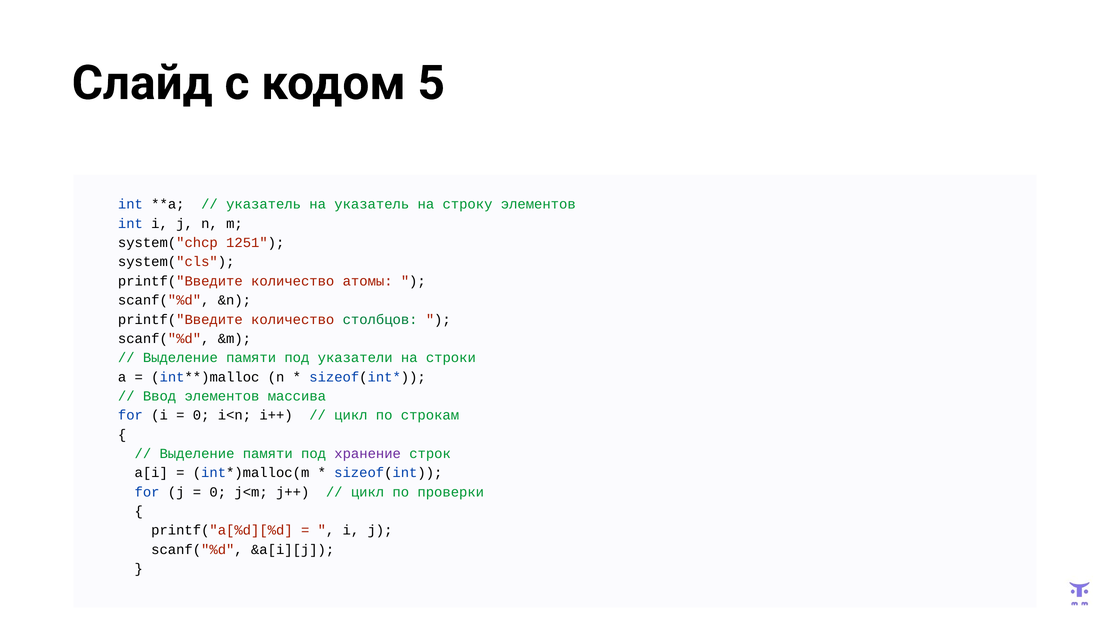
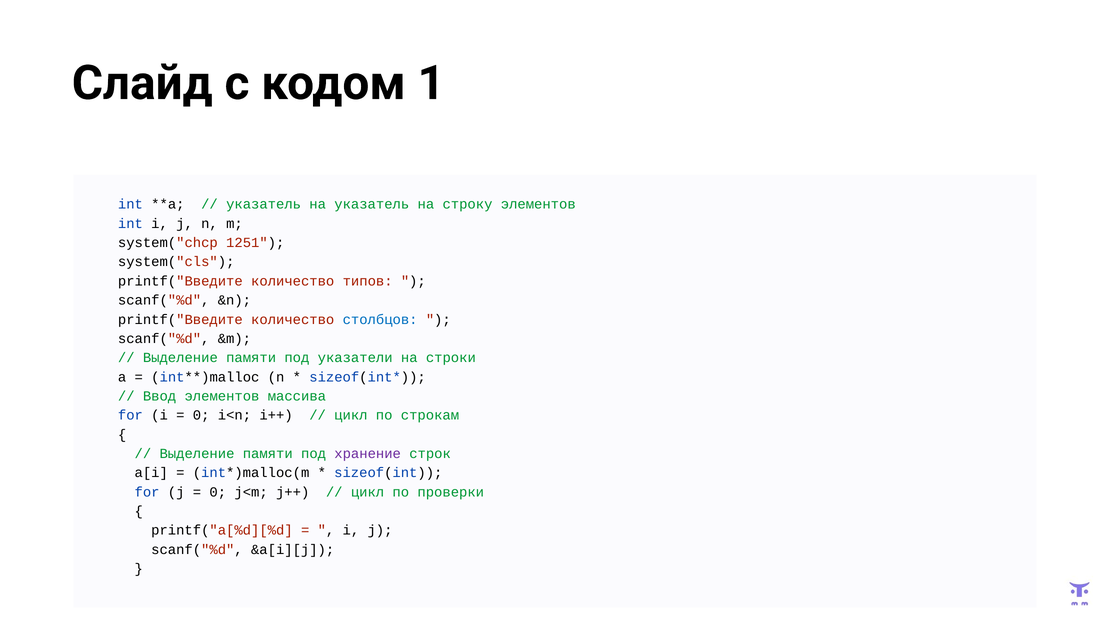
5: 5 -> 1 (431, 83)
атомы: атомы -> типов (368, 281)
столбцов colour: green -> blue (380, 319)
